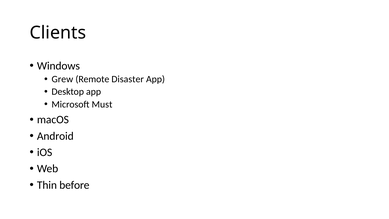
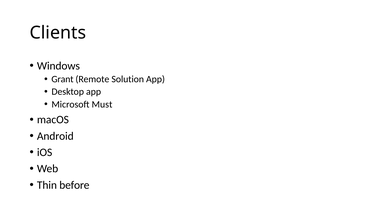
Grew: Grew -> Grant (62, 79)
Disaster: Disaster -> Solution (128, 79)
